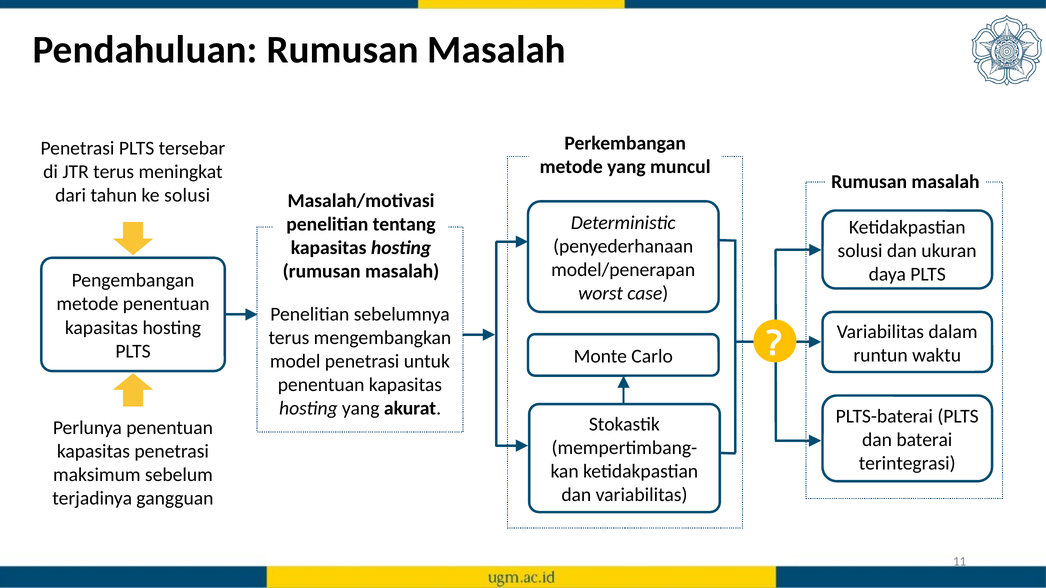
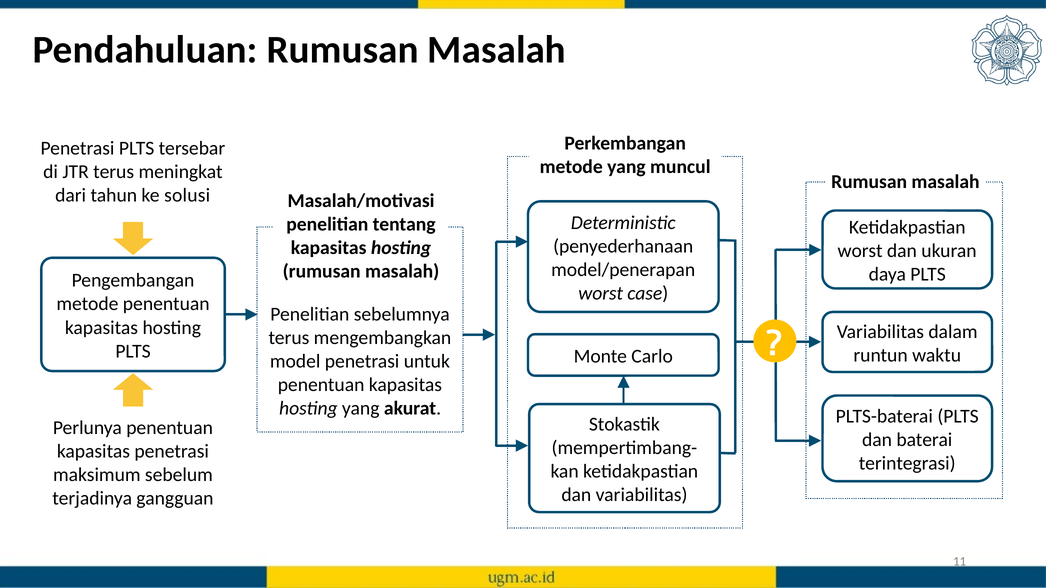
solusi: solusi -> worst (860, 251)
